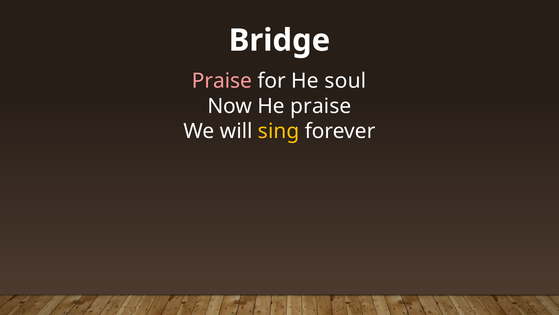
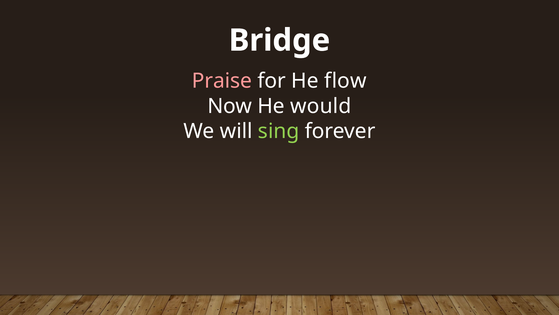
soul: soul -> flow (345, 81)
He praise: praise -> would (321, 106)
sing colour: yellow -> light green (279, 131)
